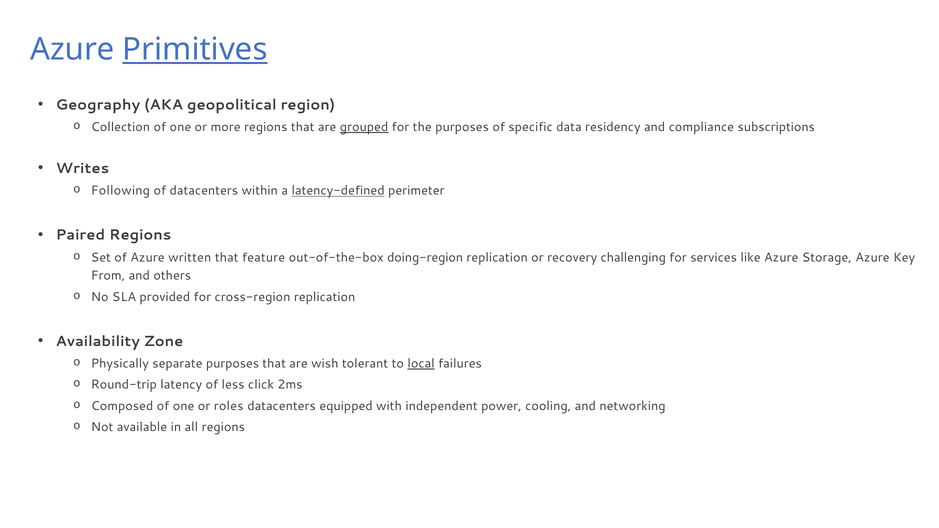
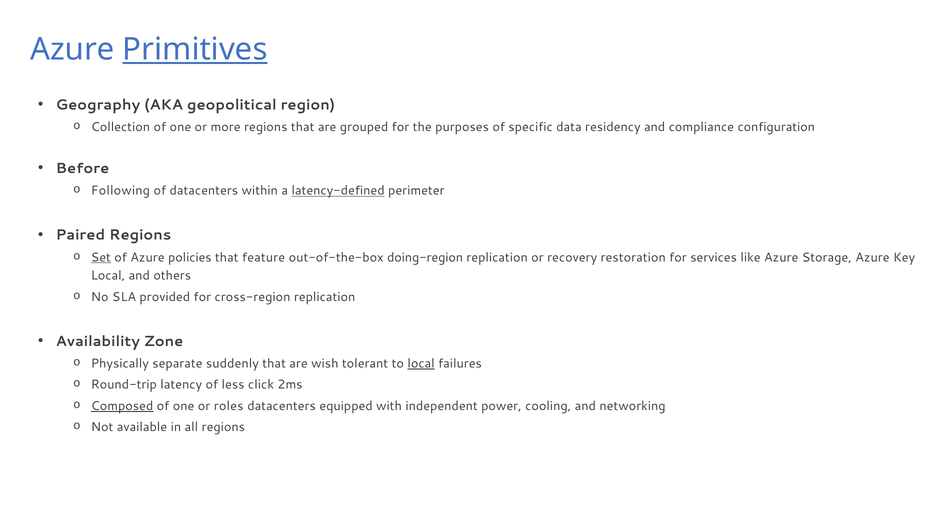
grouped underline: present -> none (364, 127)
subscriptions: subscriptions -> configuration (776, 127)
Writes: Writes -> Before (82, 169)
Set underline: none -> present (101, 257)
written: written -> policies (190, 257)
challenging: challenging -> restoration (633, 257)
From: From -> Local (108, 276)
separate purposes: purposes -> suddenly (232, 364)
Composed underline: none -> present (122, 406)
